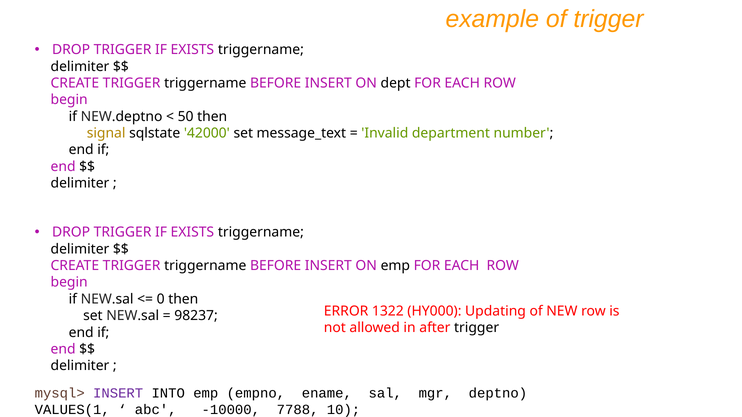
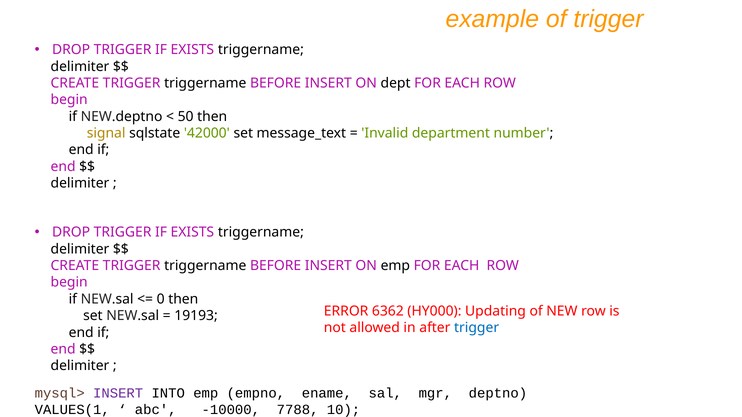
1322: 1322 -> 6362 (388, 311)
98237: 98237 -> 19193 (196, 316)
trigger colour: black -> blue (477, 328)
